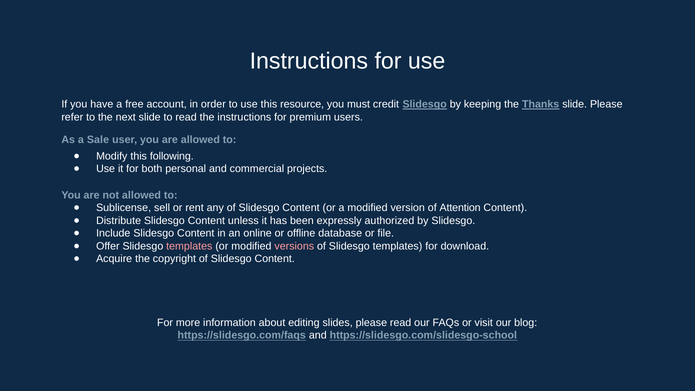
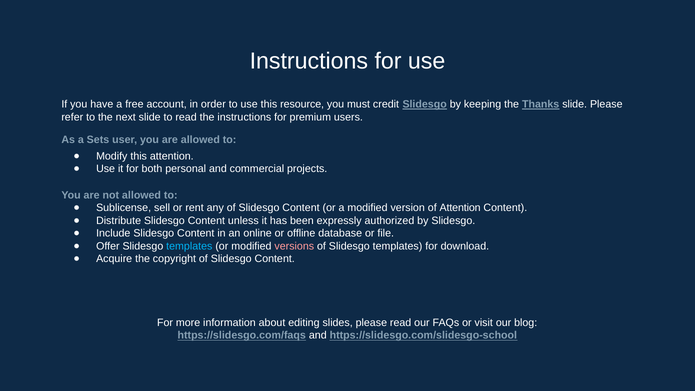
Sale: Sale -> Sets (98, 139)
this following: following -> attention (172, 156)
templates colour: pink -> light blue (189, 246)
